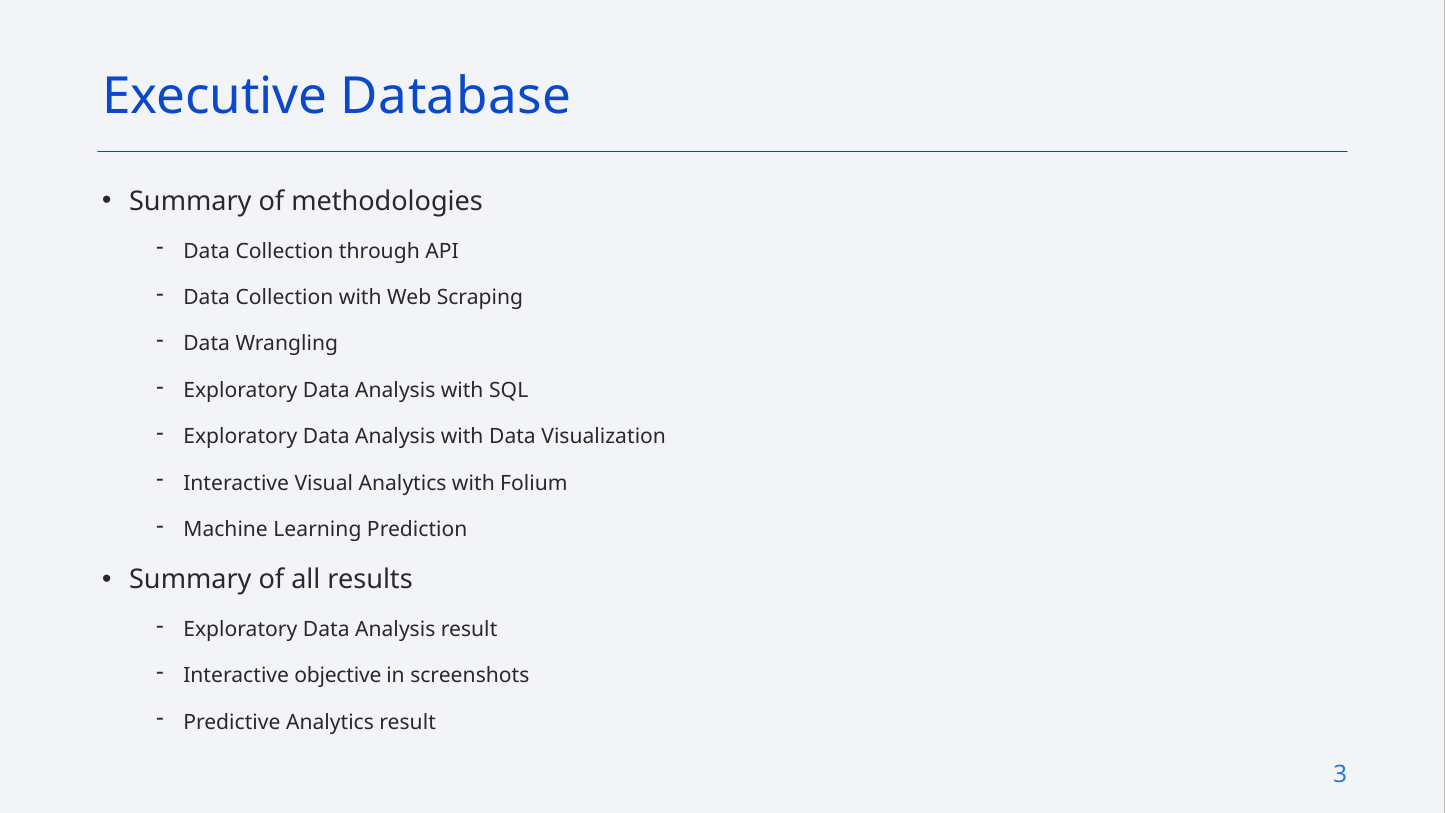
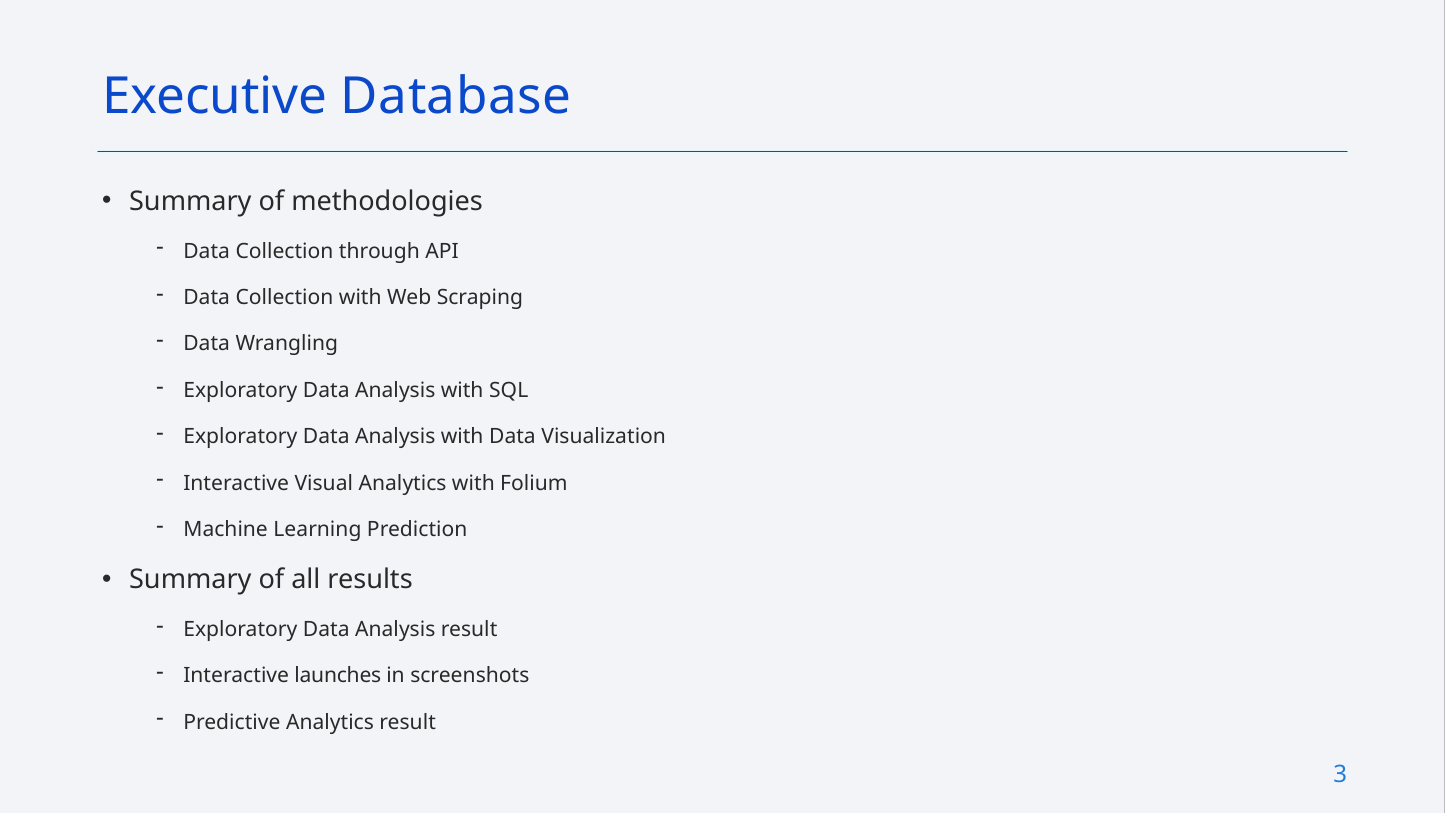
objective: objective -> launches (338, 676)
